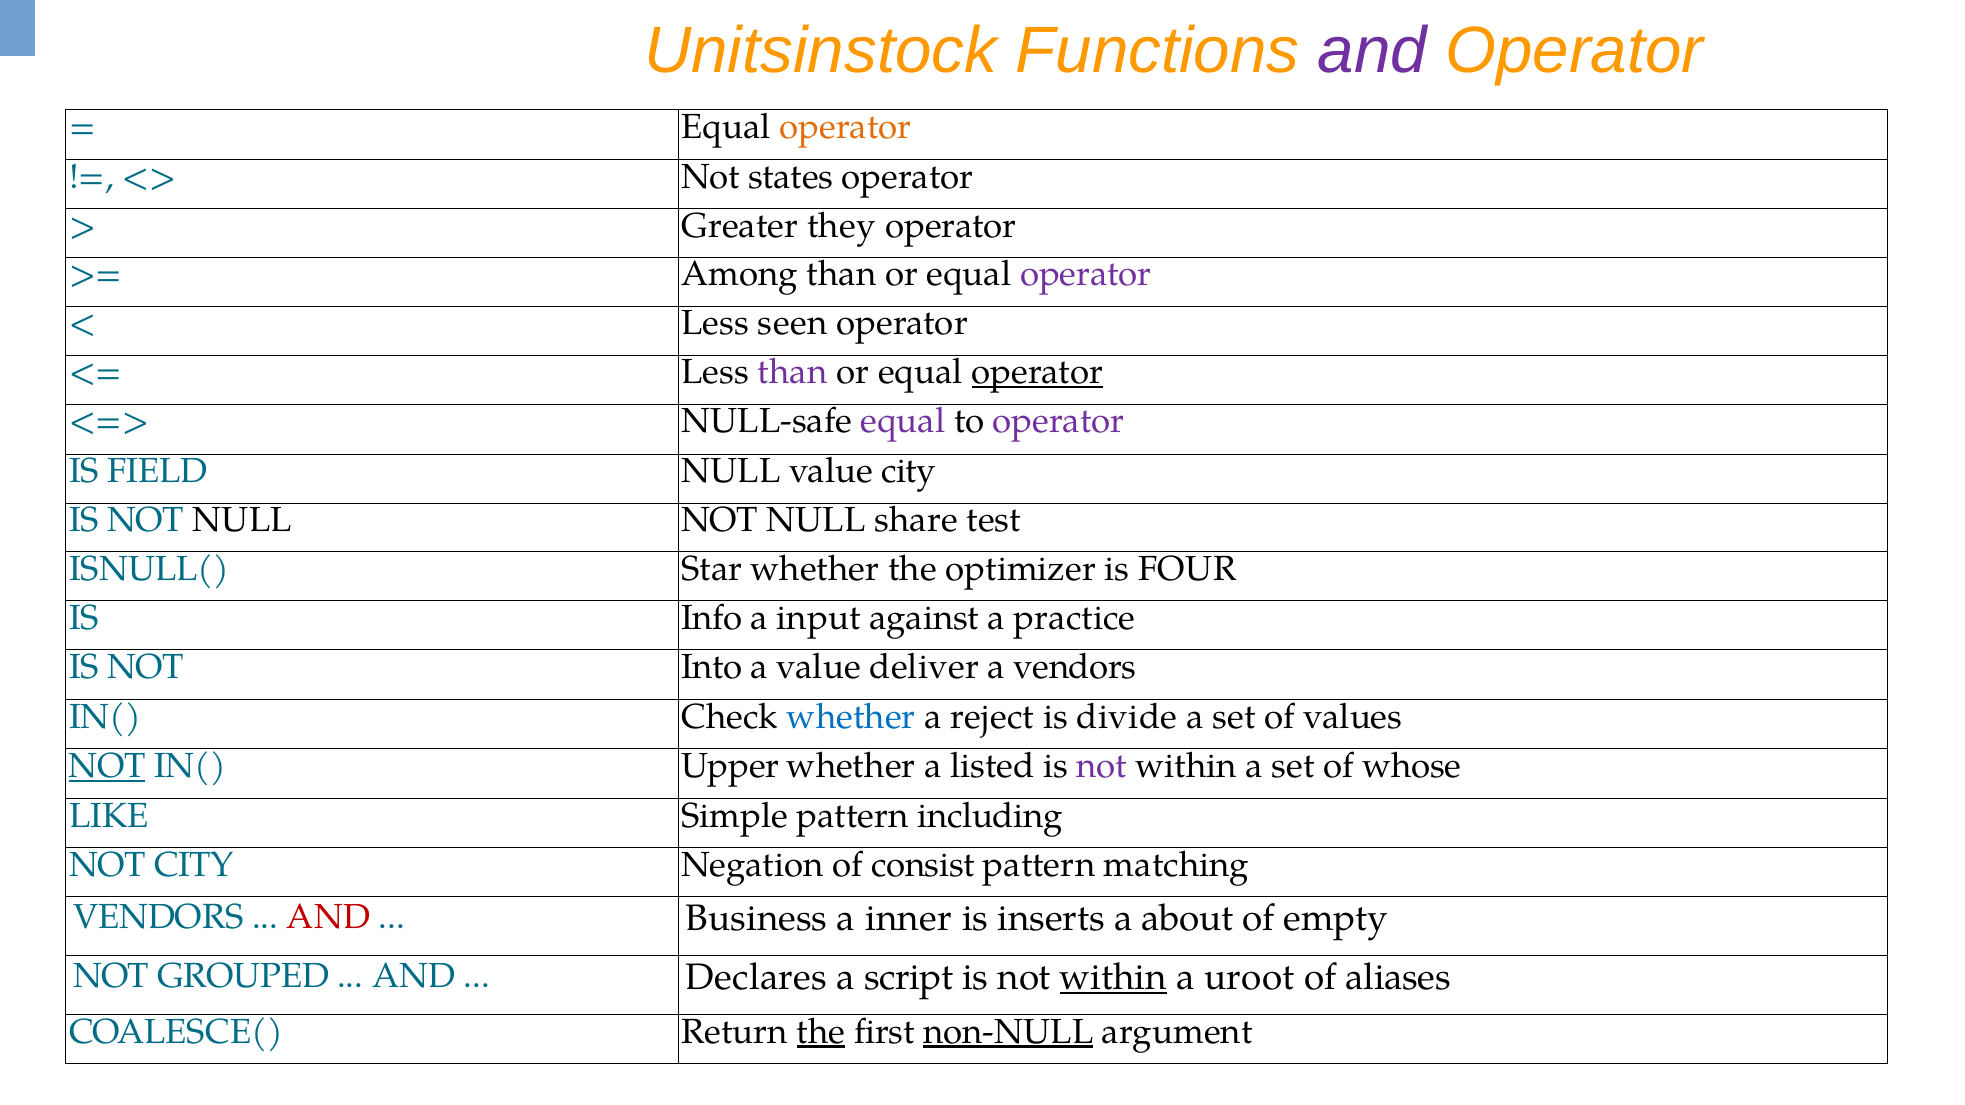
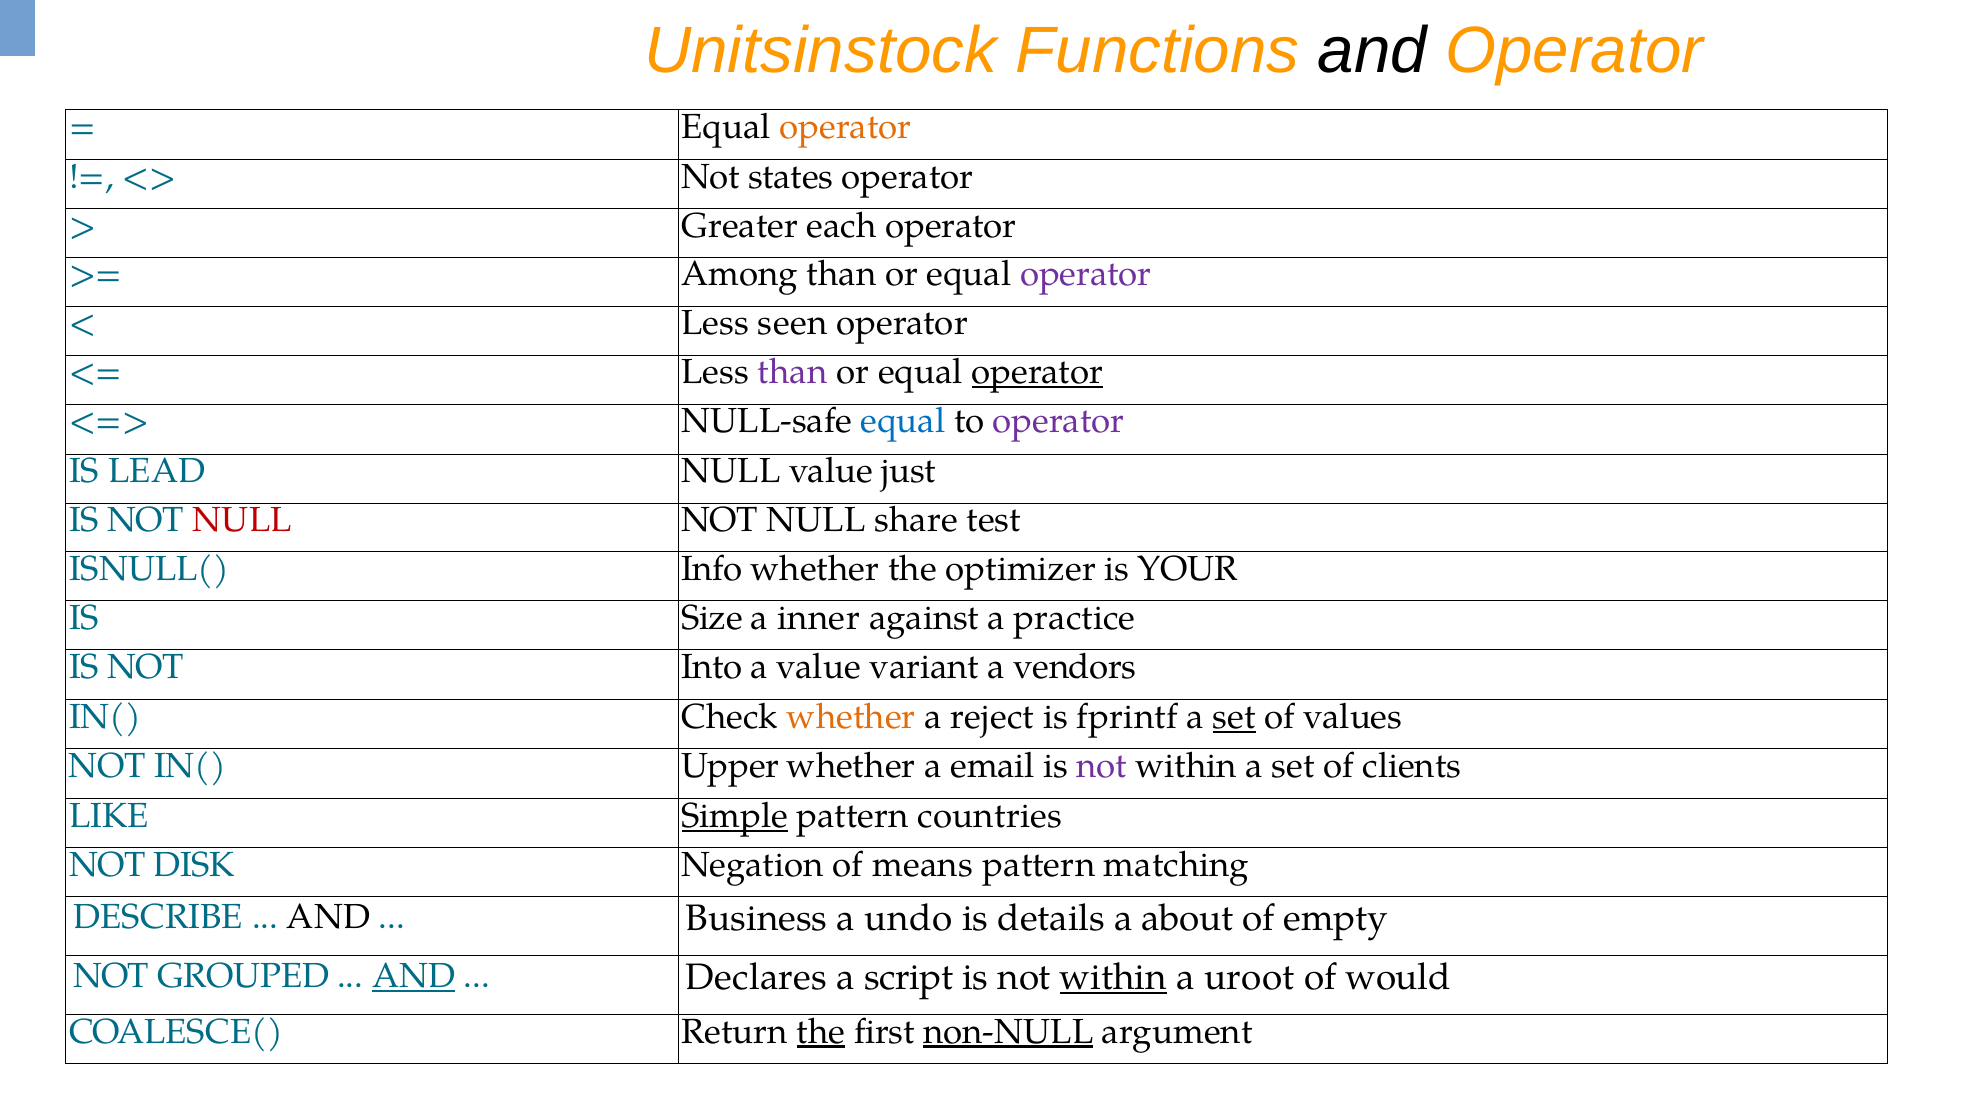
and colour: purple -> black (1372, 51)
they: they -> each (842, 226)
equal colour: purple -> blue (903, 421)
FIELD: FIELD -> LEAD (157, 471)
value city: city -> just (909, 471)
NULL colour: black -> red (242, 520)
Star: Star -> Info (712, 569)
FOUR: FOUR -> YOUR (1188, 569)
Info: Info -> Size (712, 618)
input: input -> inner (819, 618)
deliver: deliver -> variant (924, 667)
whether colour: blue -> orange (851, 717)
divide: divide -> fprintf (1127, 717)
set underline: none -> present (1234, 717)
NOT underline: present -> none (107, 766)
listed: listed -> email (993, 766)
whose: whose -> clients (1412, 766)
Simple underline: none -> present (735, 816)
including: including -> countries (990, 816)
NOT CITY: CITY -> DISK (194, 865)
consist: consist -> means (923, 865)
VENDORS: VENDORS -> DESCRIBE (158, 918)
AND colour: red -> black (329, 918)
inner: inner -> undo (909, 918)
inserts: inserts -> details (1051, 918)
AND underline: none -> present (414, 977)
aliases: aliases -> would (1398, 977)
